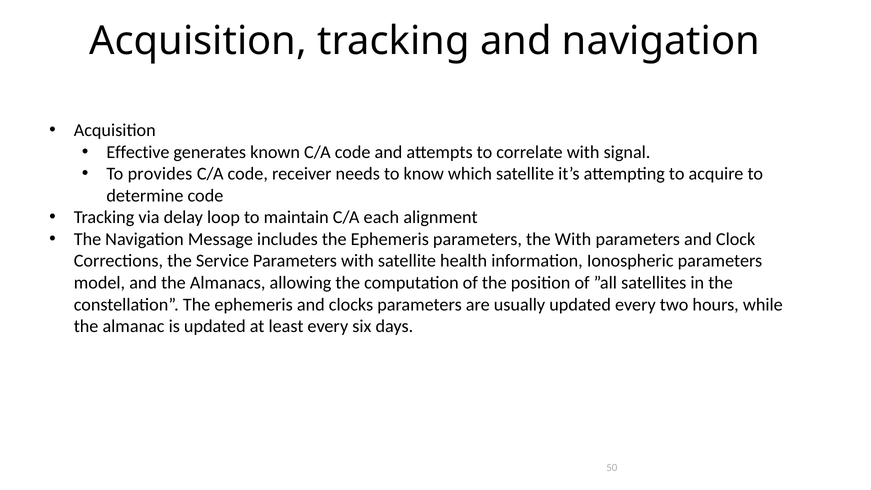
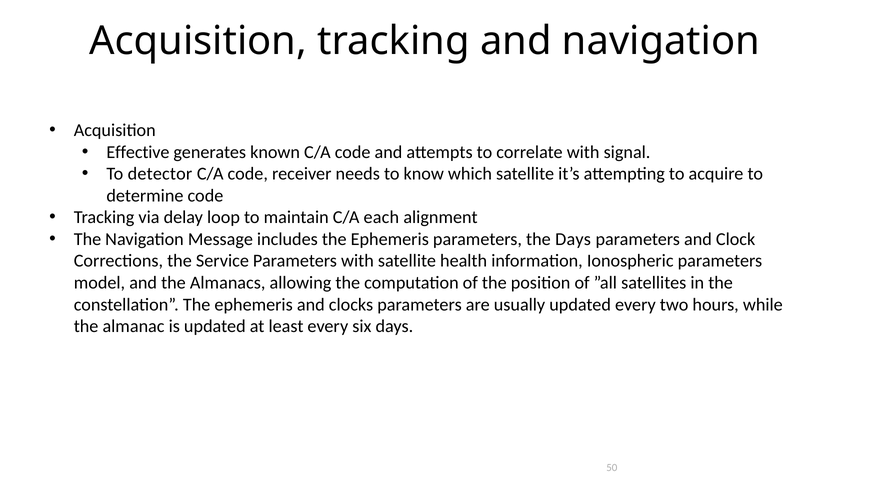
provides: provides -> detector (160, 174)
the With: With -> Days (573, 239)
